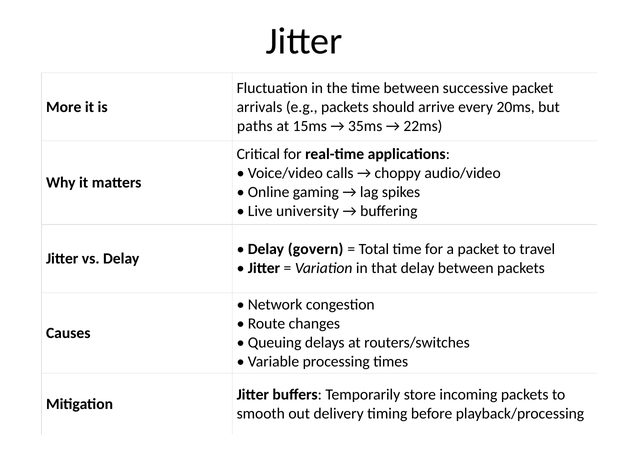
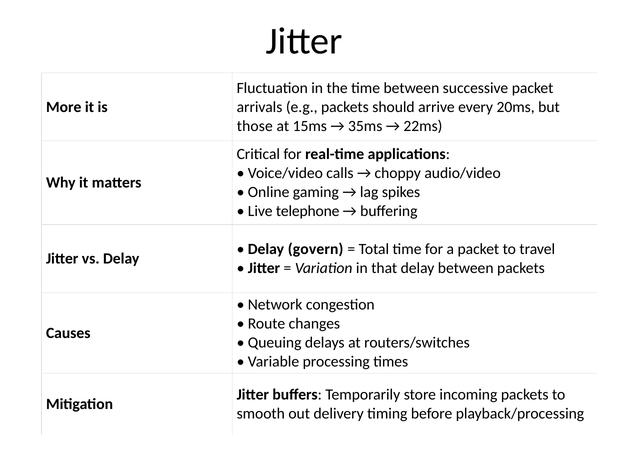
paths: paths -> those (255, 126)
university: university -> telephone (308, 211)
